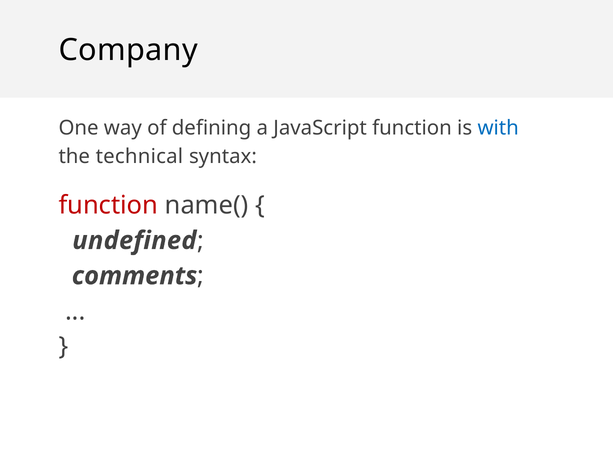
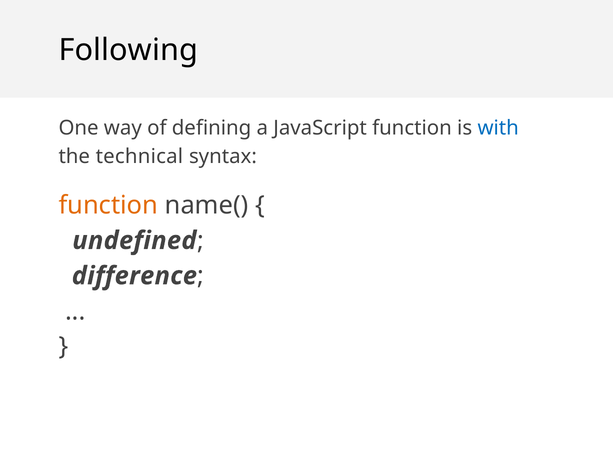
Company: Company -> Following (128, 50)
function colour: red -> orange (108, 205)
comments: comments -> difference (134, 276)
